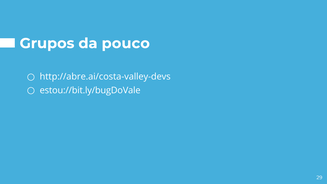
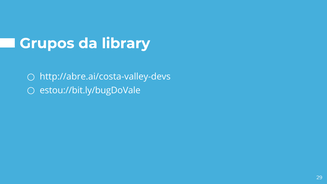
pouco: pouco -> library (126, 43)
